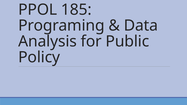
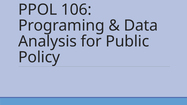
185: 185 -> 106 (76, 10)
